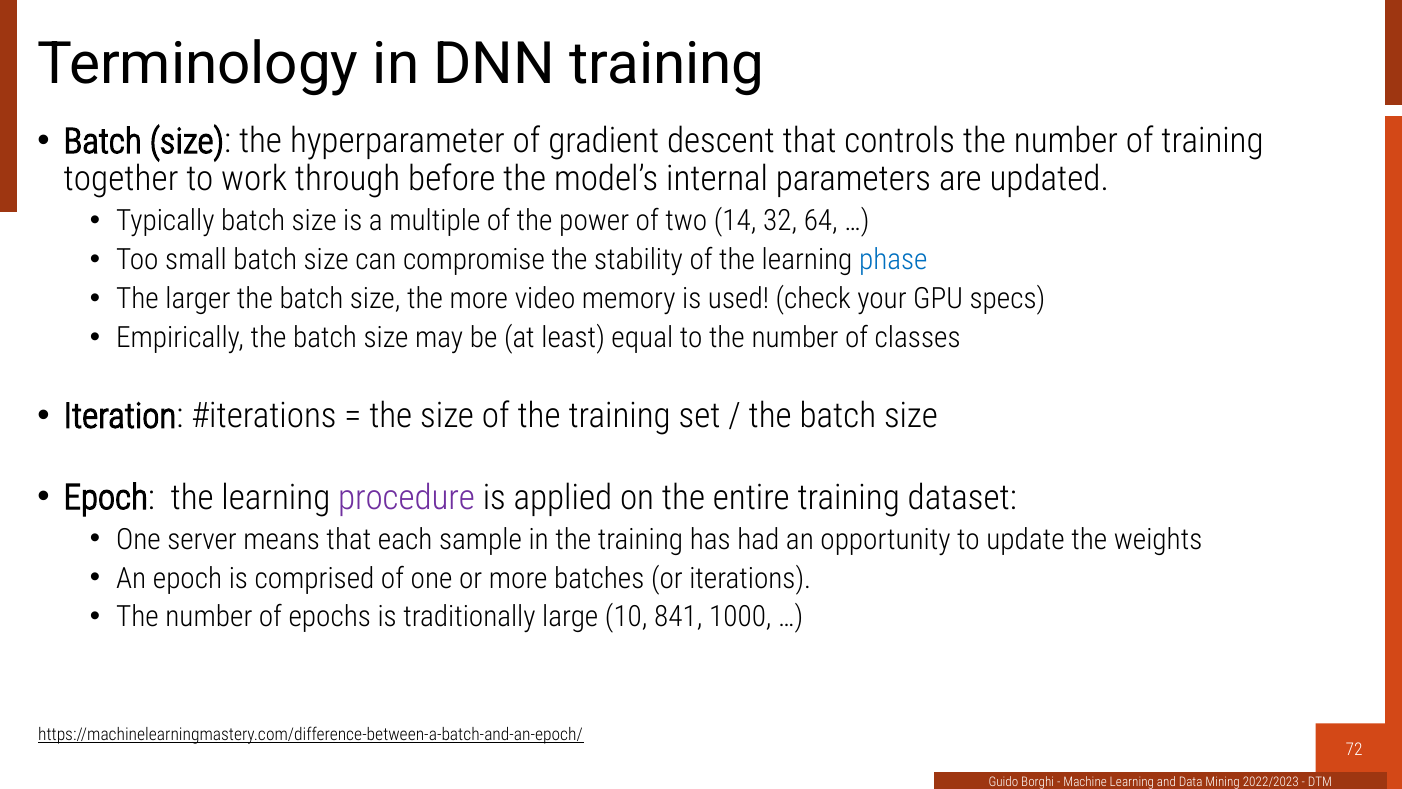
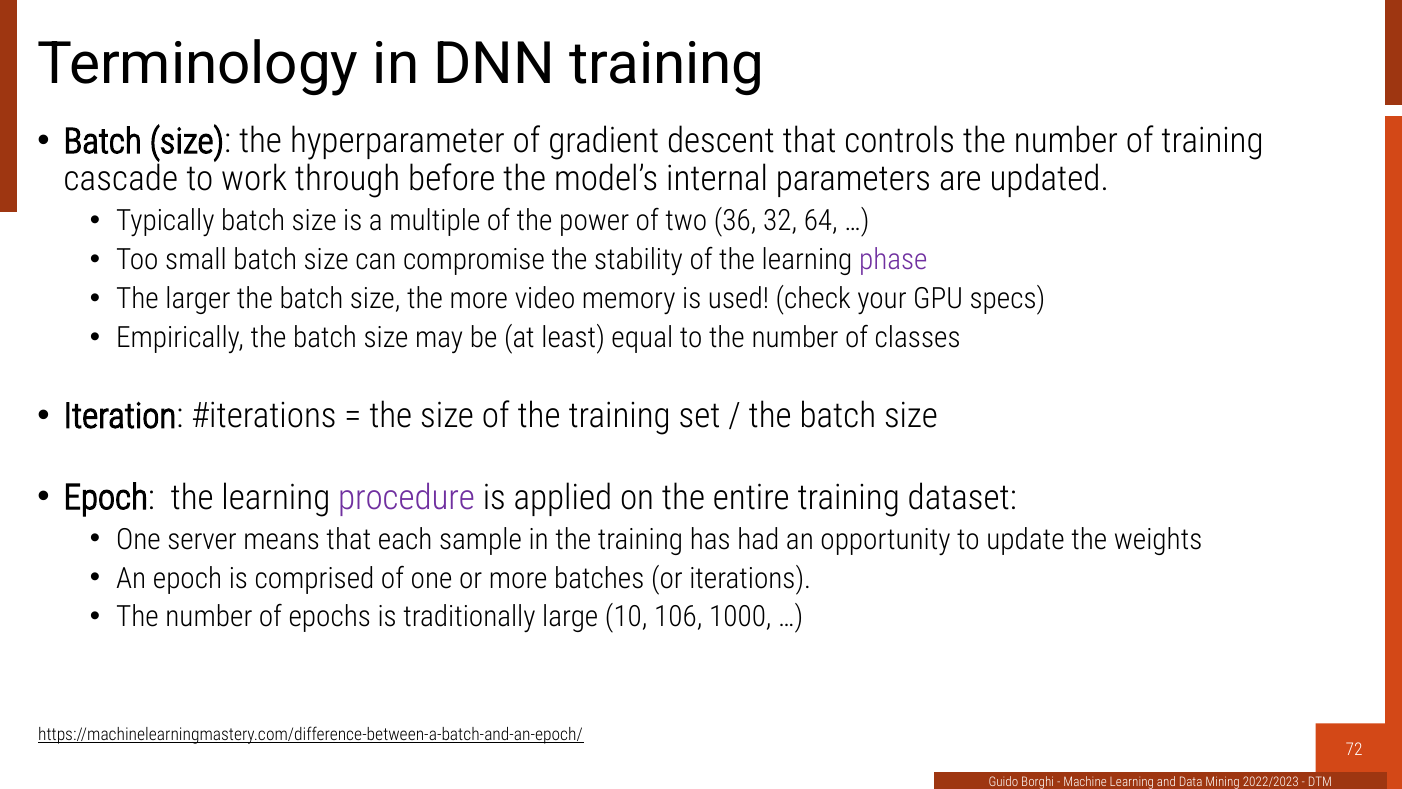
together: together -> cascade (121, 179)
14: 14 -> 36 (735, 221)
phase colour: blue -> purple (893, 260)
841: 841 -> 106 (678, 617)
